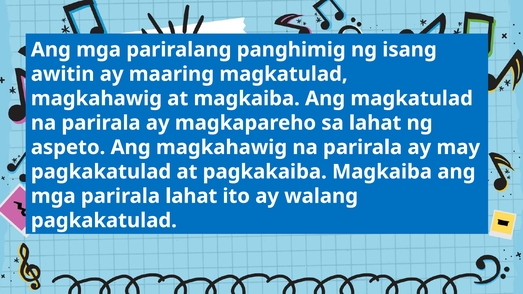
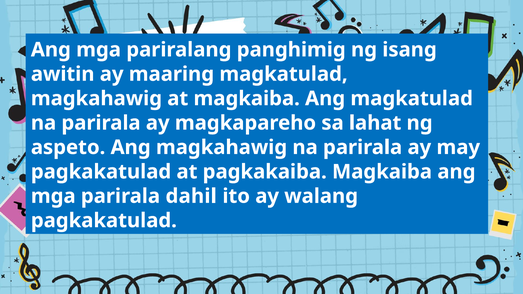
parirala lahat: lahat -> dahil (191, 196)
